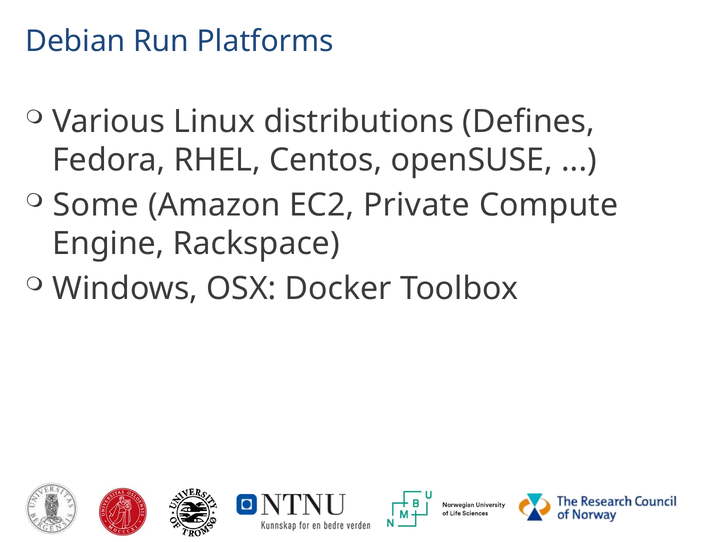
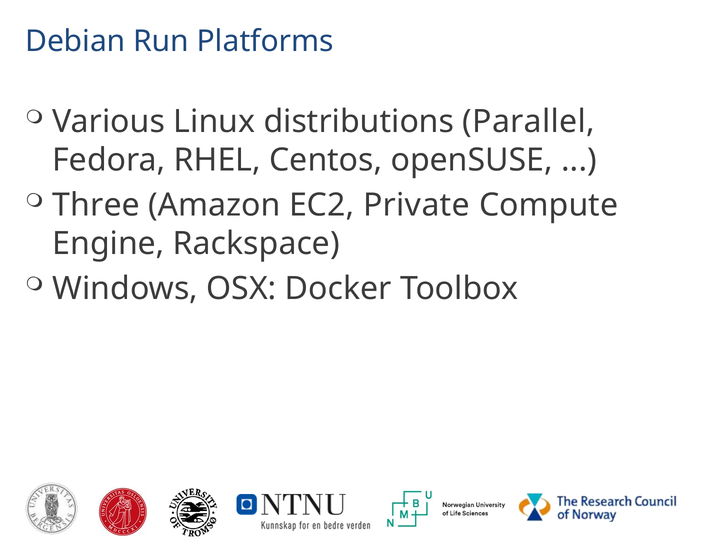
Defines: Defines -> Parallel (529, 121)
Some: Some -> Three (96, 205)
